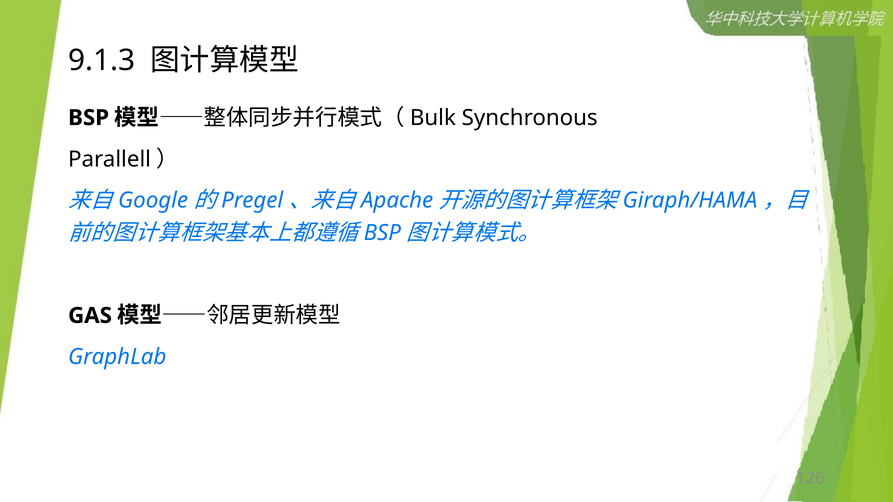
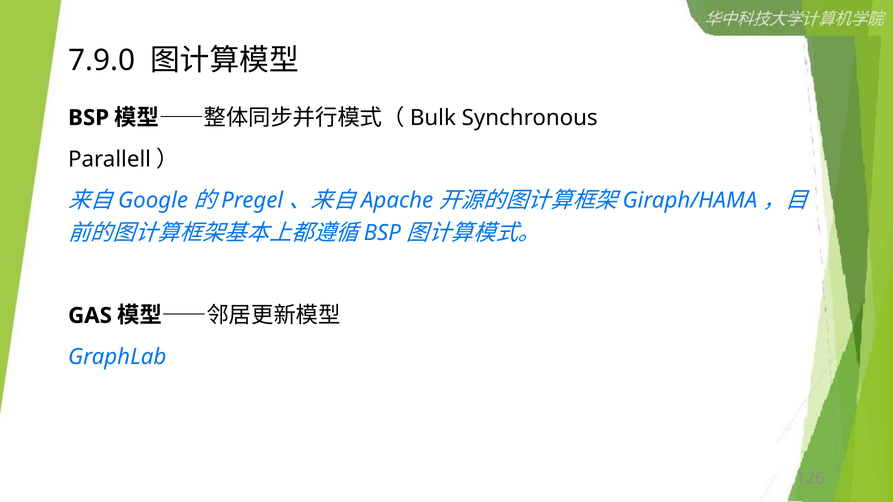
9.1.3: 9.1.3 -> 7.9.0 (102, 60)
